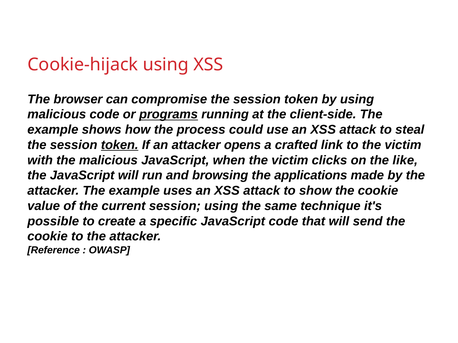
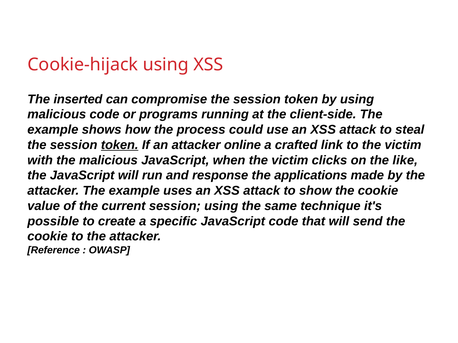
browser: browser -> inserted (78, 99)
programs underline: present -> none (169, 115)
opens: opens -> online (242, 145)
browsing: browsing -> response (220, 176)
